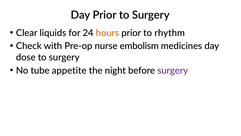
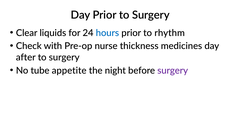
hours colour: orange -> blue (107, 33)
embolism: embolism -> thickness (139, 46)
dose: dose -> after (26, 57)
